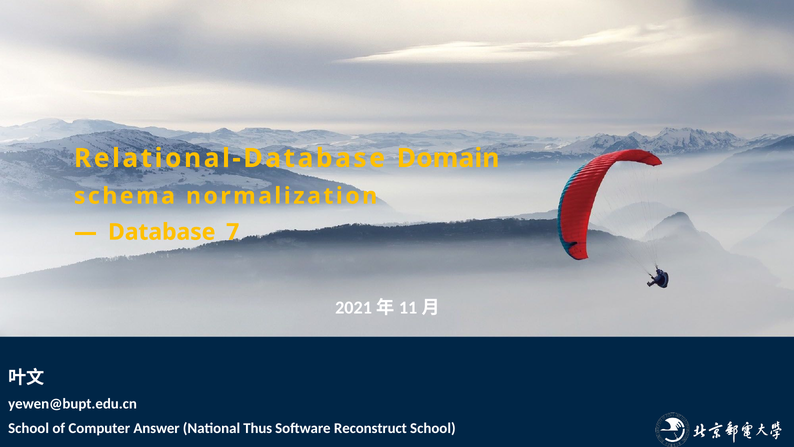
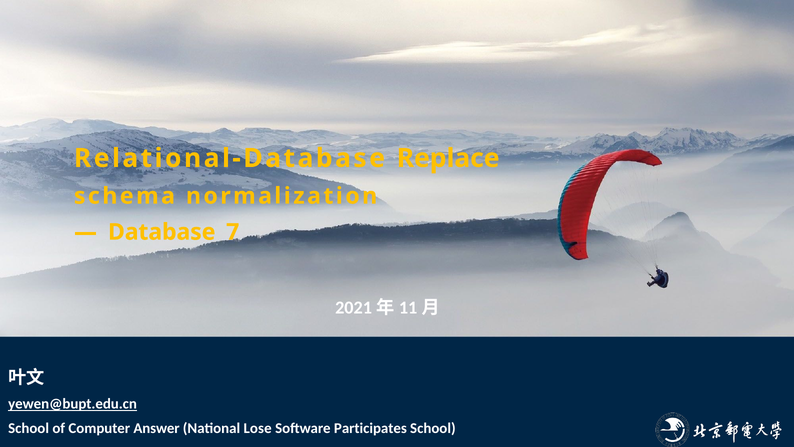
Domain: Domain -> Replace (448, 158)
yewen@bupt.edu.cn underline: none -> present (73, 404)
Thus: Thus -> Lose (258, 428)
Reconstruct: Reconstruct -> Participates (370, 428)
